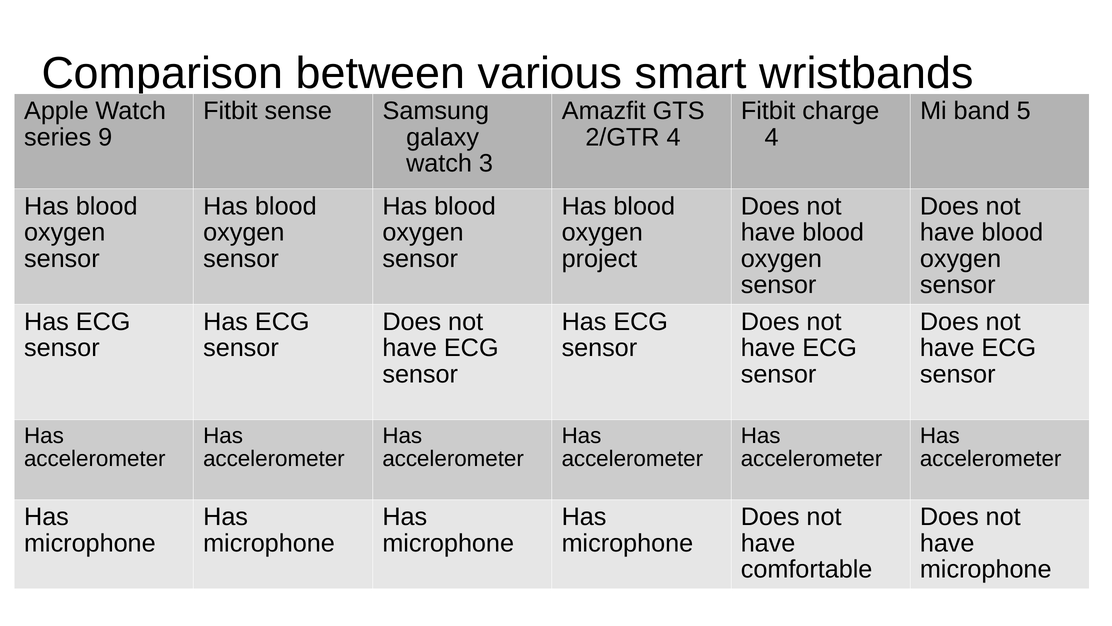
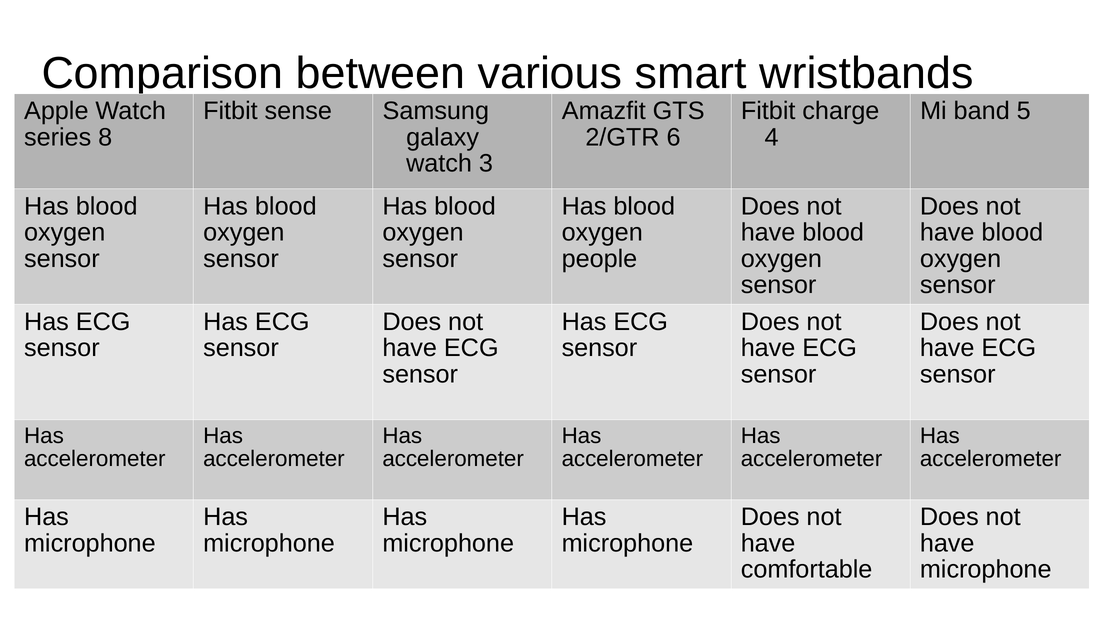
9: 9 -> 8 (105, 137)
2/GTR 4: 4 -> 6 (674, 137)
project: project -> people (599, 259)
